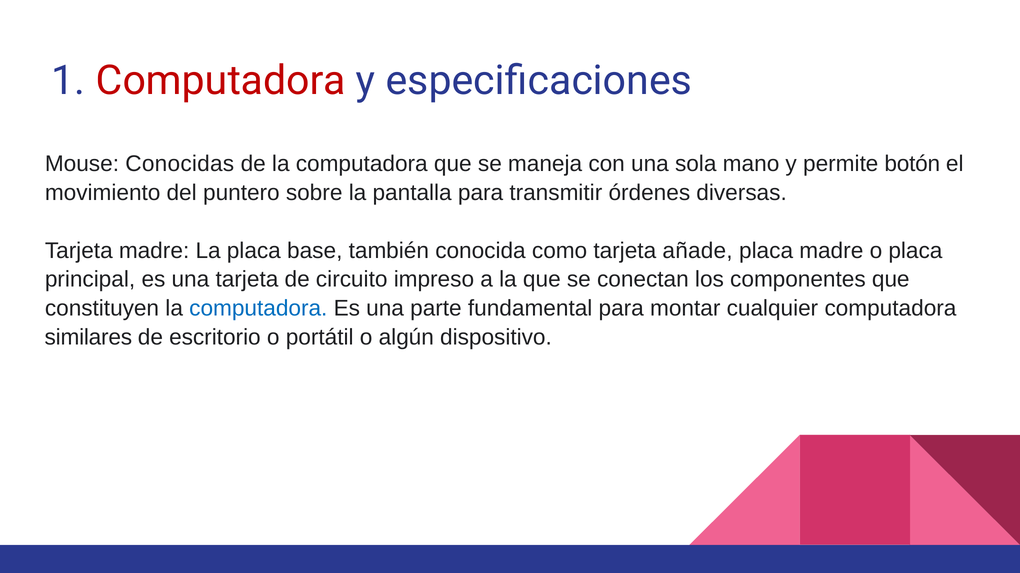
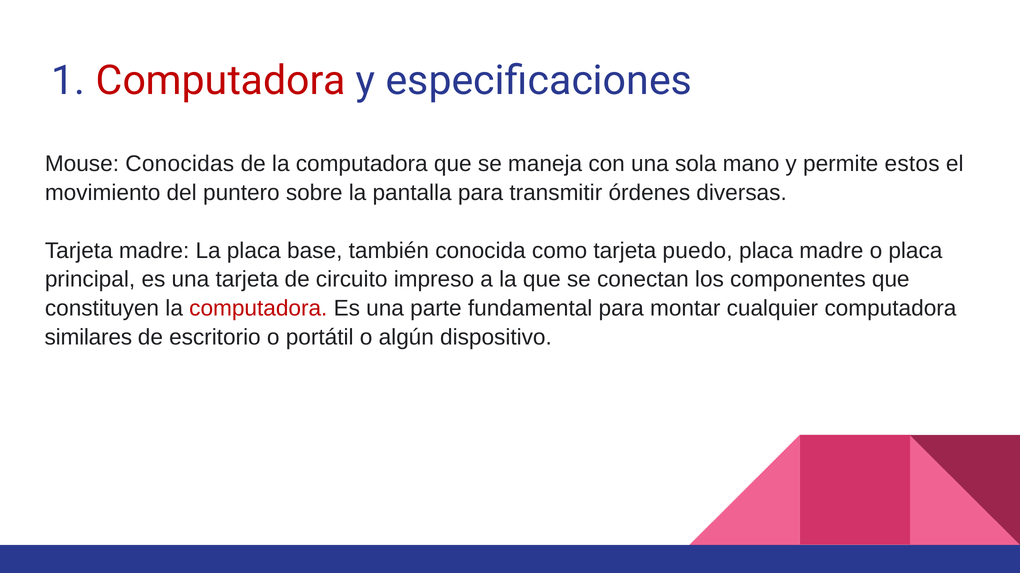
botón: botón -> estos (912, 164)
añade: añade -> puedo (698, 251)
computadora colour: blue -> red (258, 309)
